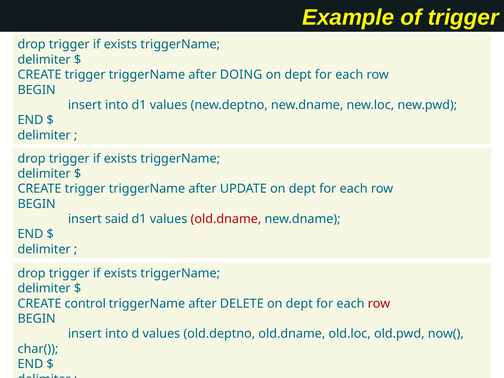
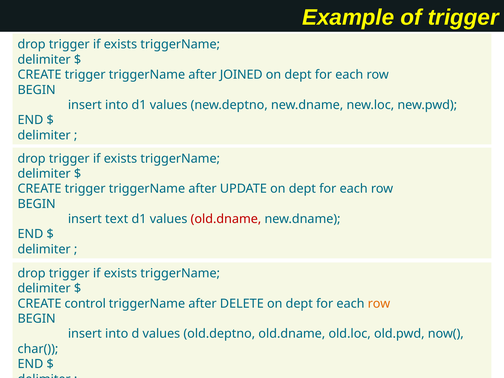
DOING: DOING -> JOINED (241, 75)
said: said -> text (117, 219)
row colour: red -> orange (379, 304)
